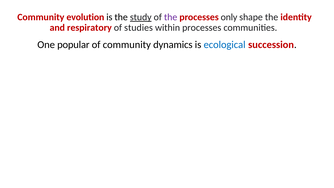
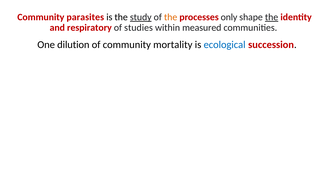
evolution: evolution -> parasites (85, 17)
the colour: purple -> orange (171, 17)
the underline: none -> present (272, 17)
within processes: processes -> measured (202, 28)
popular: popular -> dilution (73, 45)
dynamics: dynamics -> mortality (173, 45)
